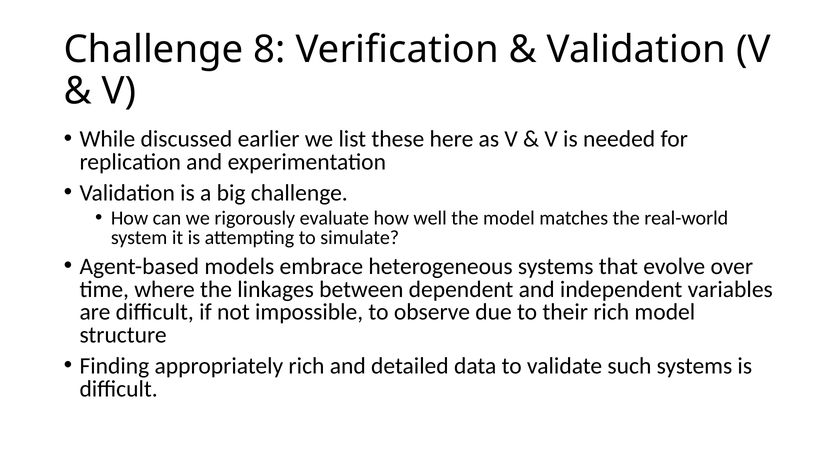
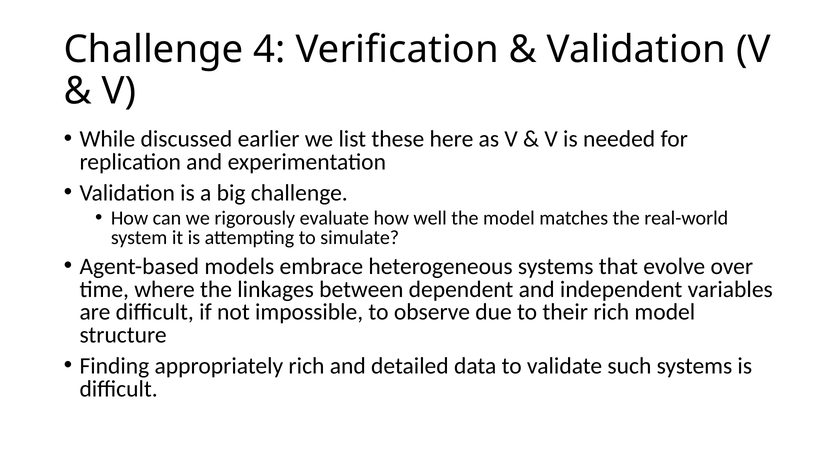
8: 8 -> 4 (270, 50)
